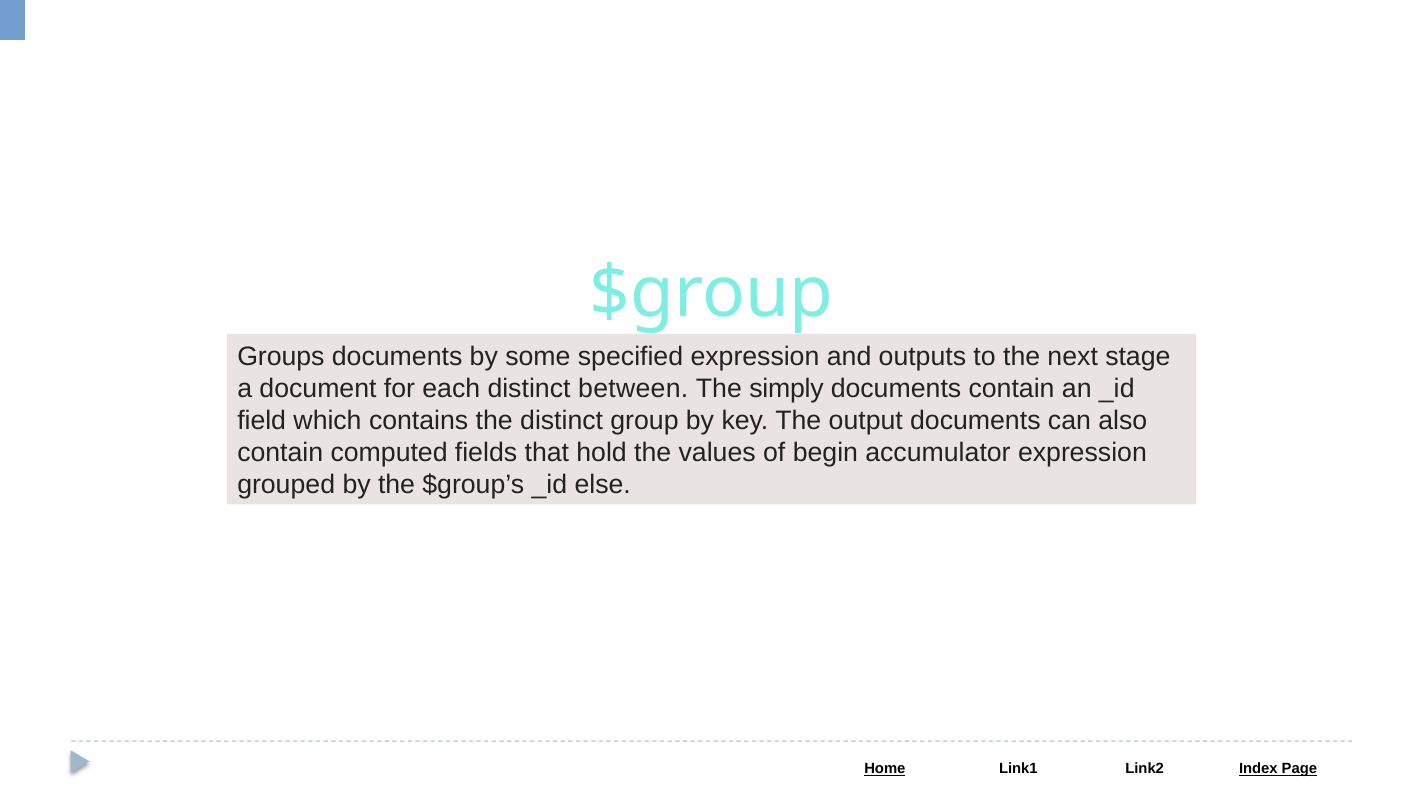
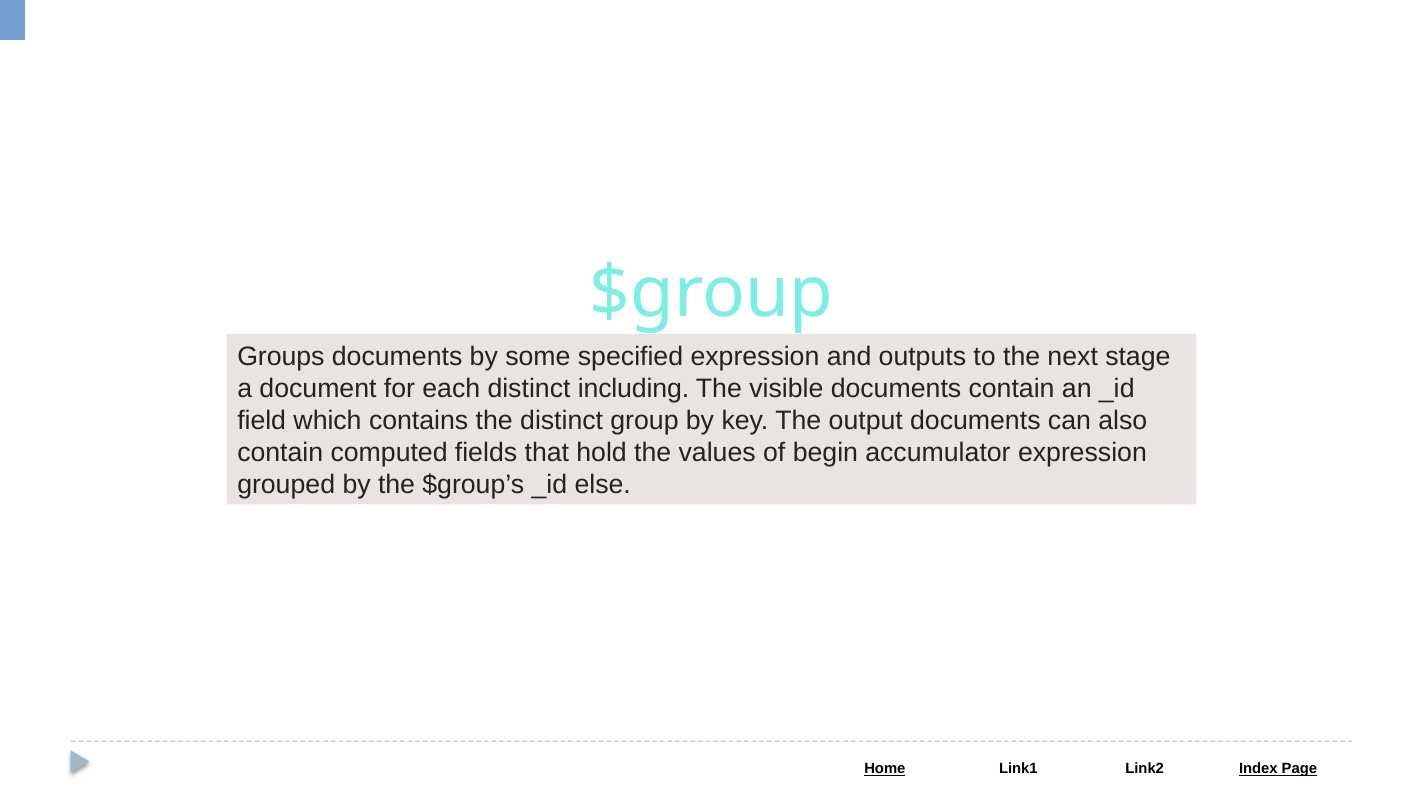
between: between -> including (633, 389)
simply: simply -> visible (786, 389)
